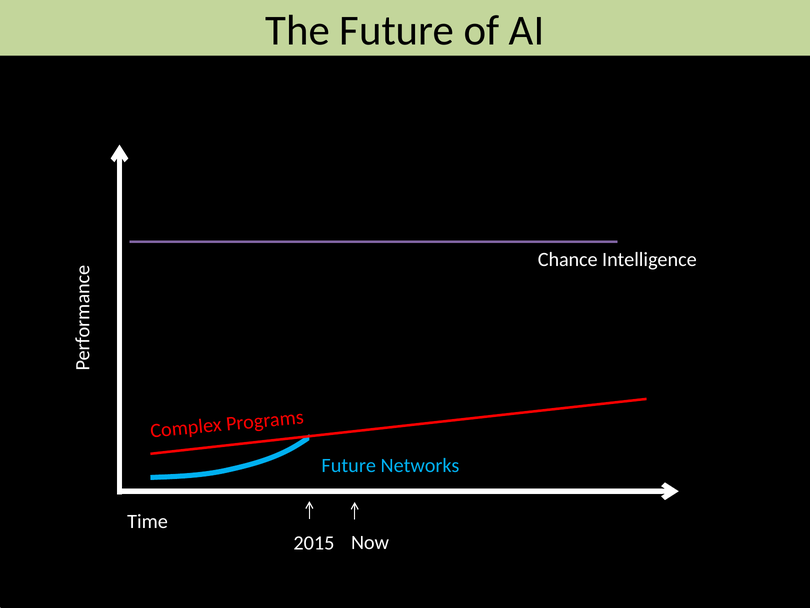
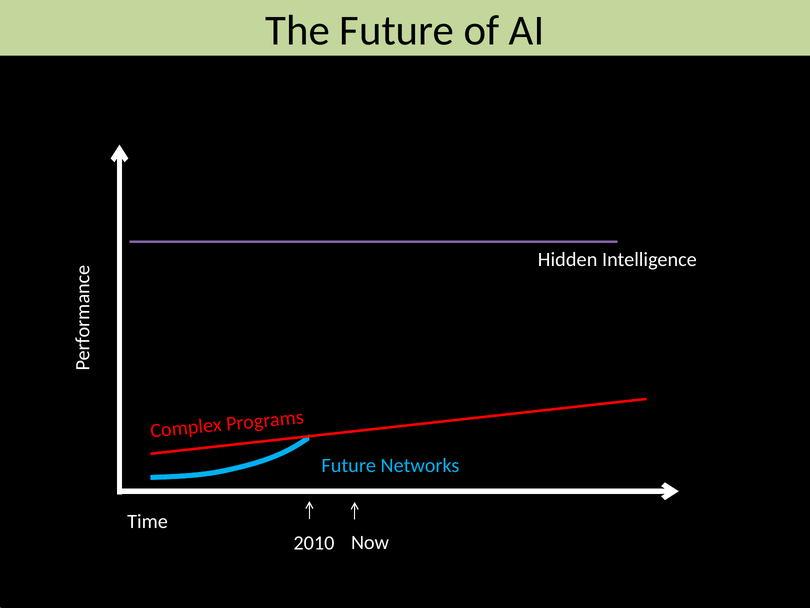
Chance: Chance -> Hidden (568, 259)
2015: 2015 -> 2010 (314, 542)
